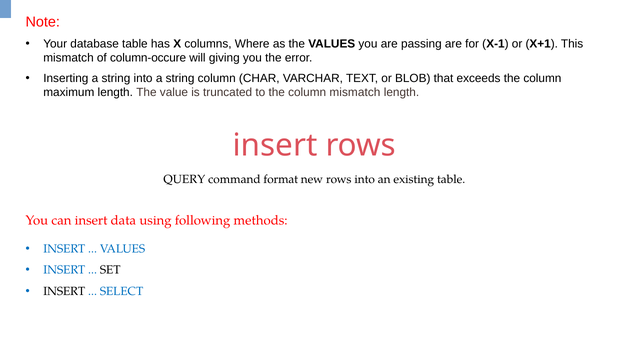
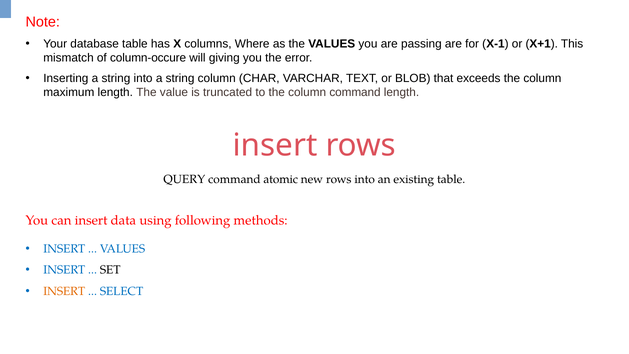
column mismatch: mismatch -> command (355, 93)
format: format -> atomic (281, 179)
INSERT colour: black -> orange (64, 291)
